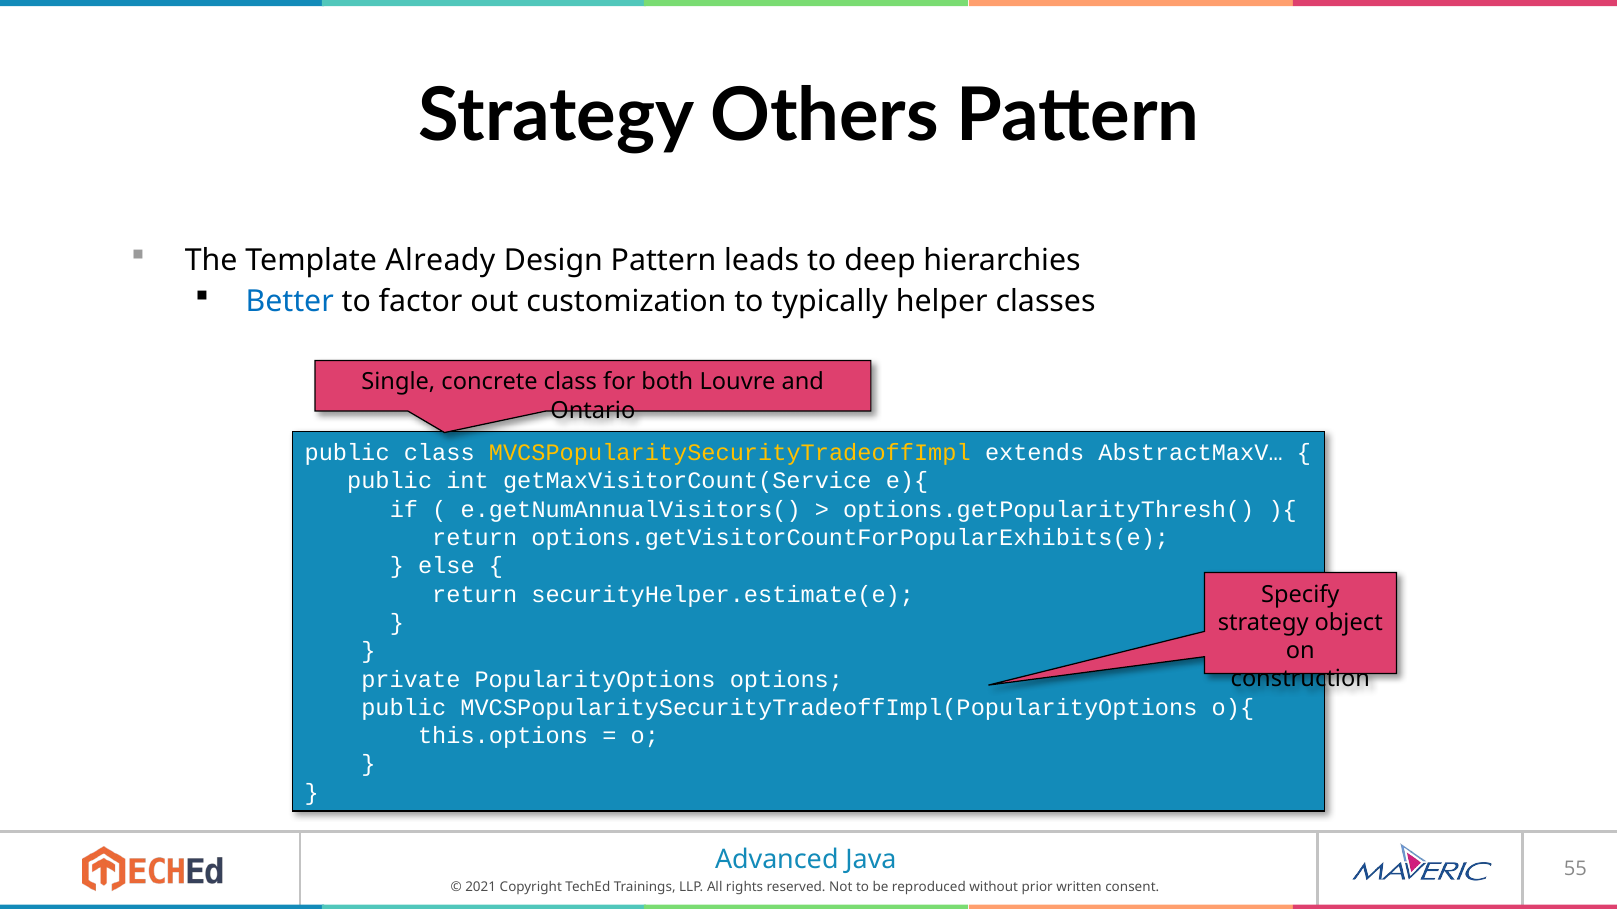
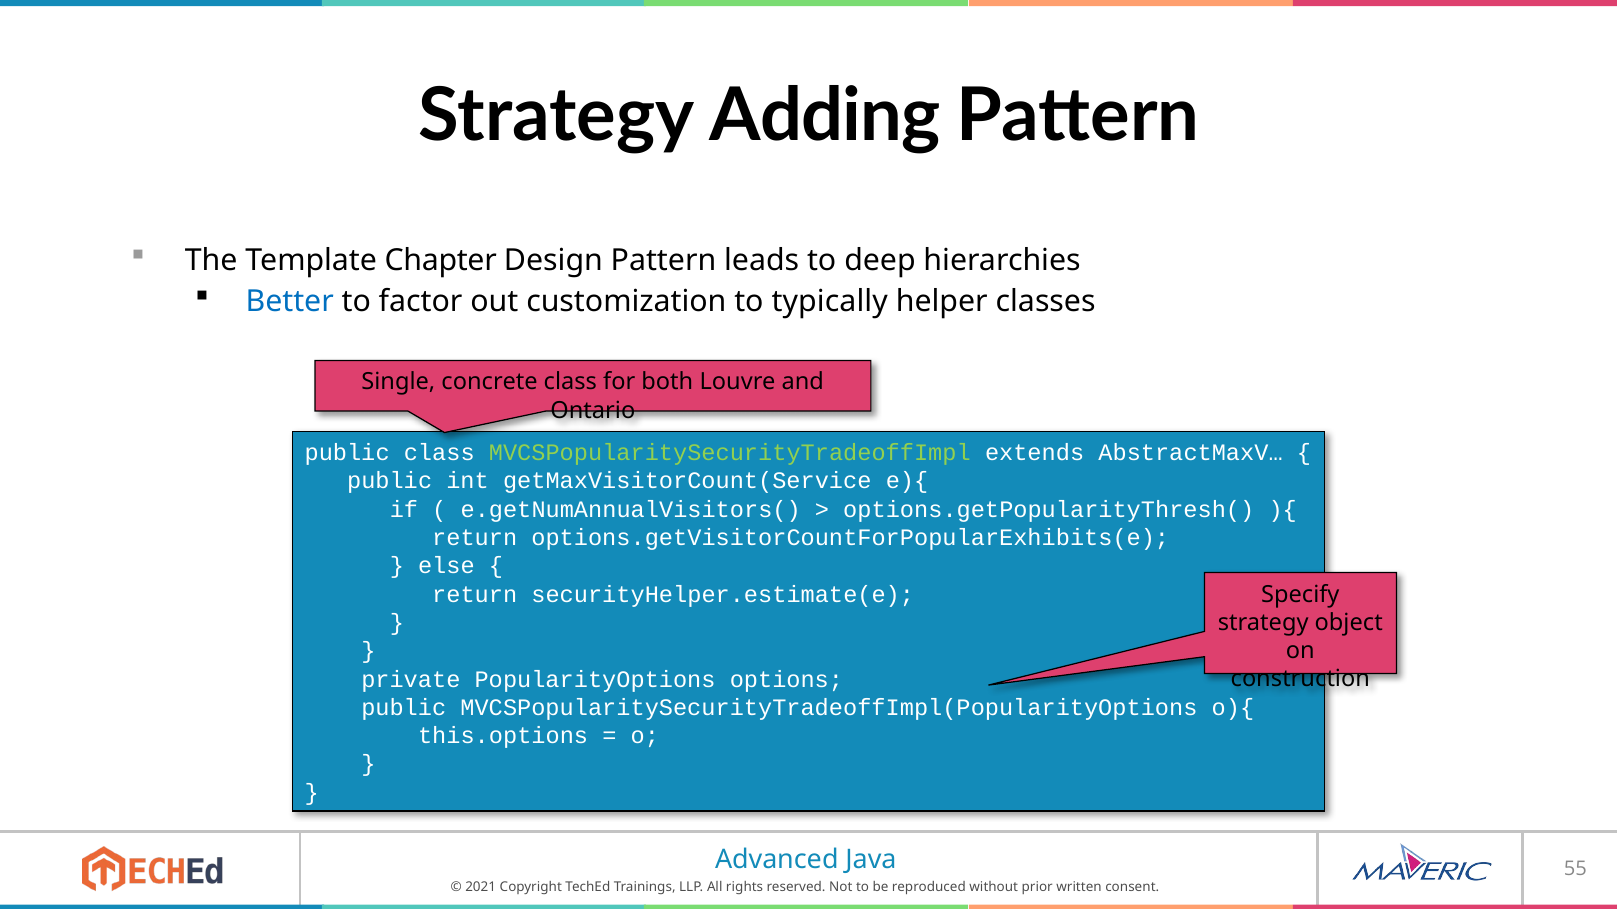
Others: Others -> Adding (825, 116)
Already: Already -> Chapter (441, 260)
MVCSPopularitySecurityTradeoffImpl colour: yellow -> light green (730, 453)
